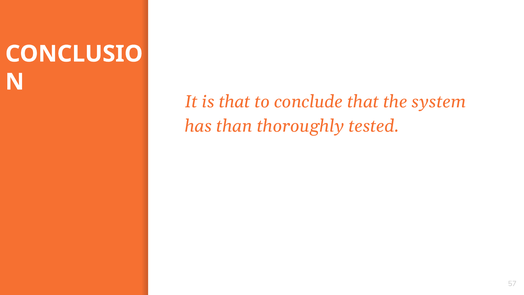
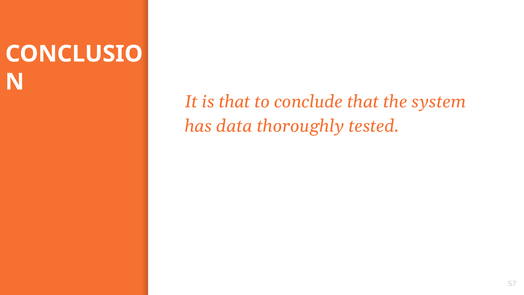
than: than -> data (234, 126)
